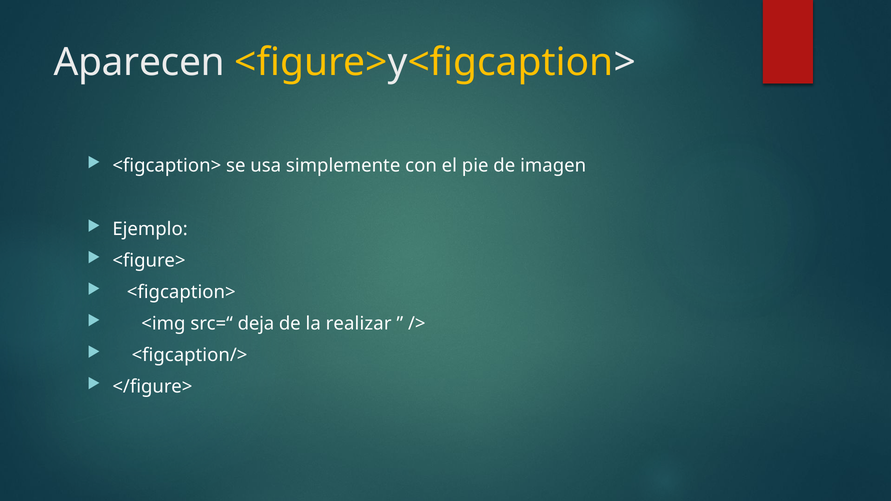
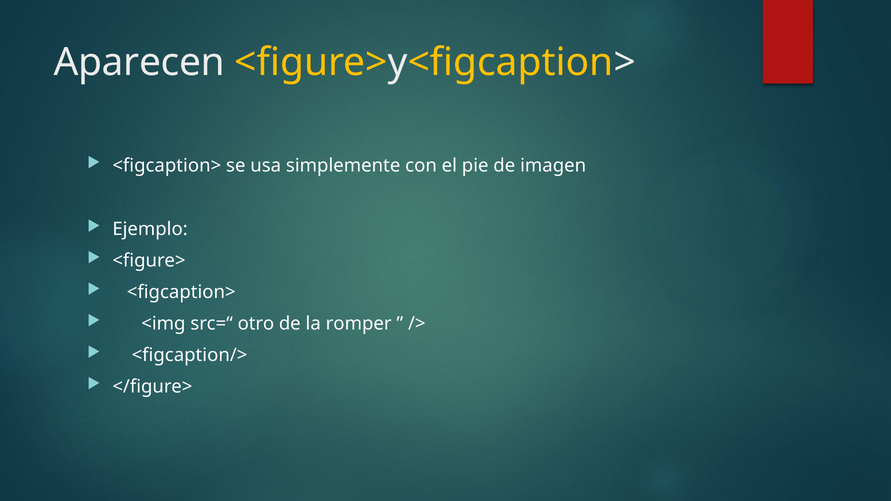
deja: deja -> otro (256, 324)
realizar: realizar -> romper (359, 324)
